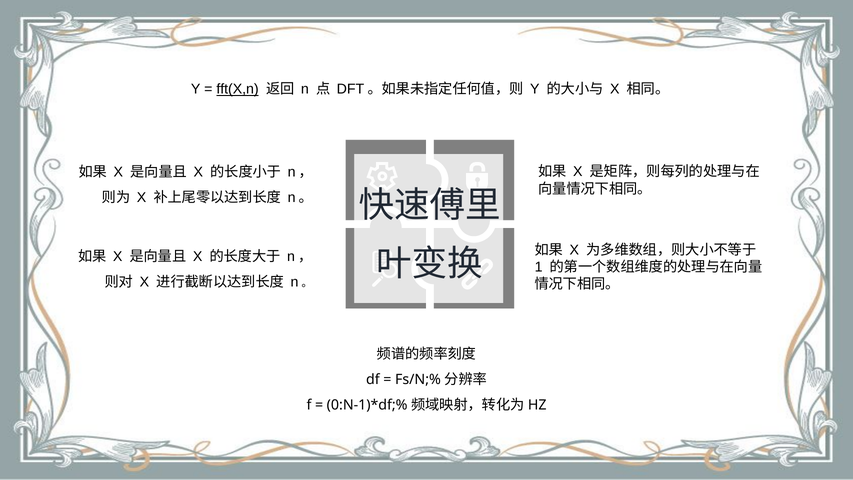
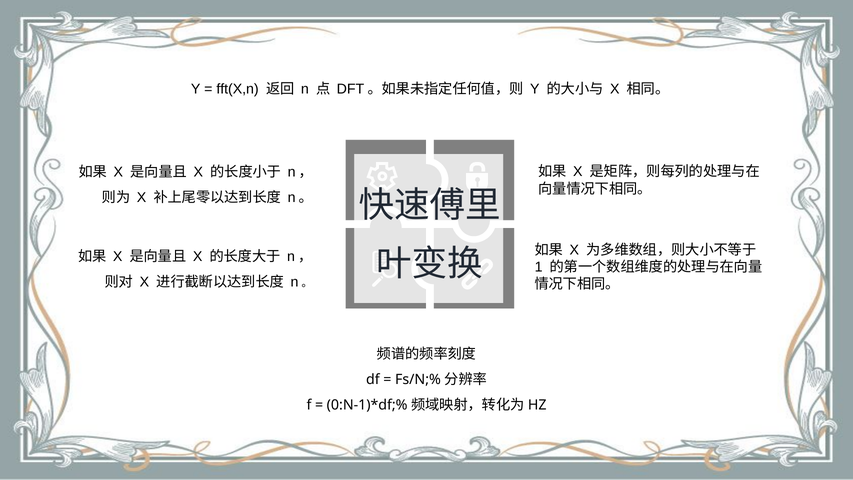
fft(X,n underline: present -> none (238, 89)
